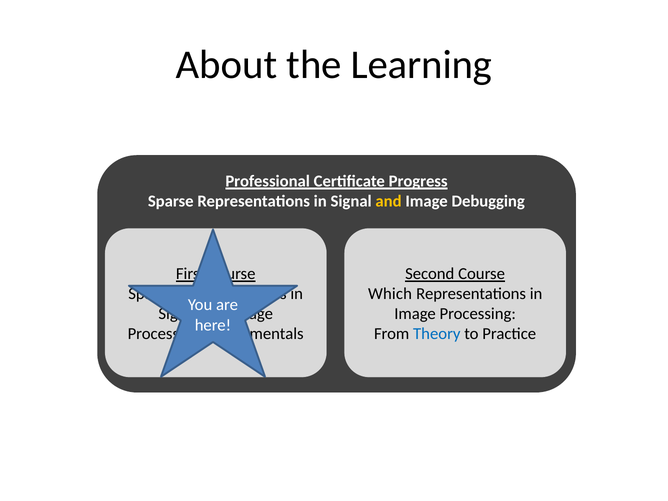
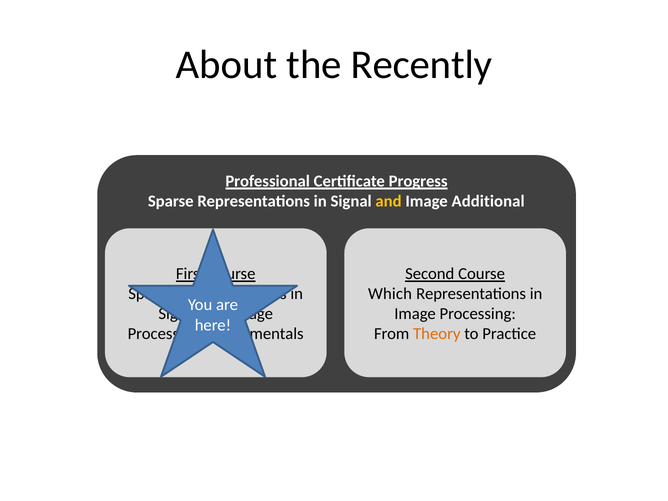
Learning: Learning -> Recently (422, 65)
Debugging: Debugging -> Additional (488, 201)
Theory colour: blue -> orange (437, 334)
